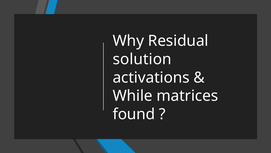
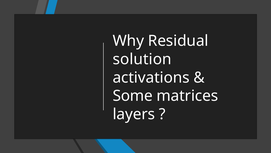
While: While -> Some (133, 96)
found: found -> layers (134, 114)
